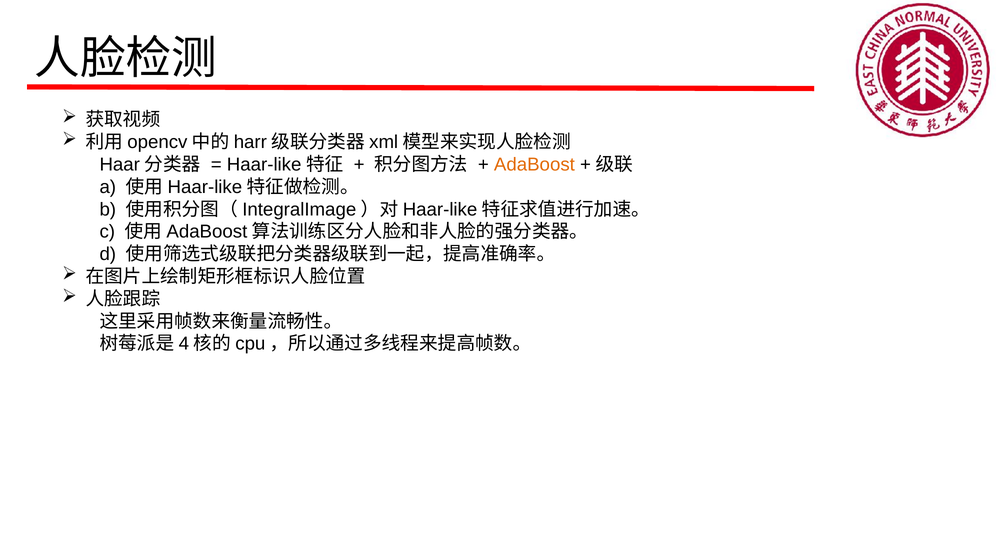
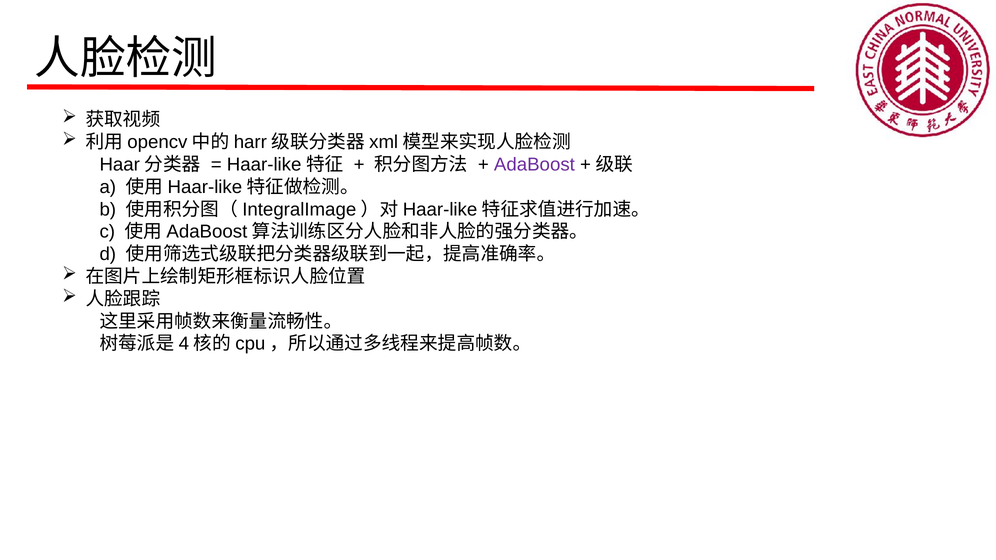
AdaBoost colour: orange -> purple (534, 165)
